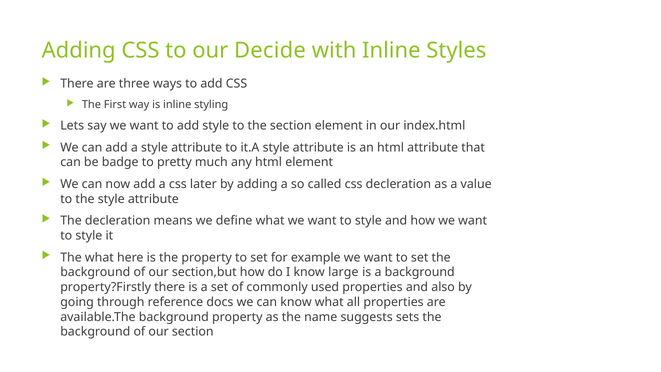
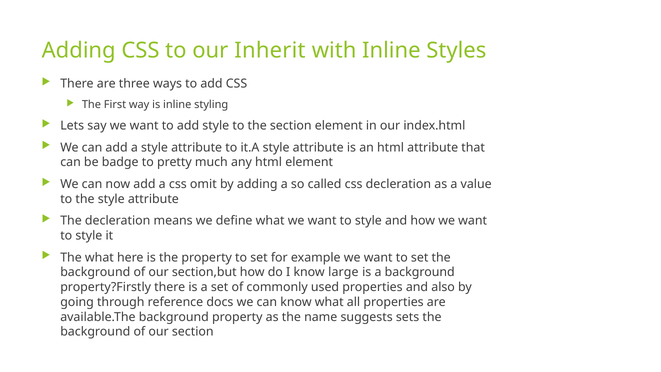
Decide: Decide -> Inherit (270, 50)
later: later -> omit (203, 184)
